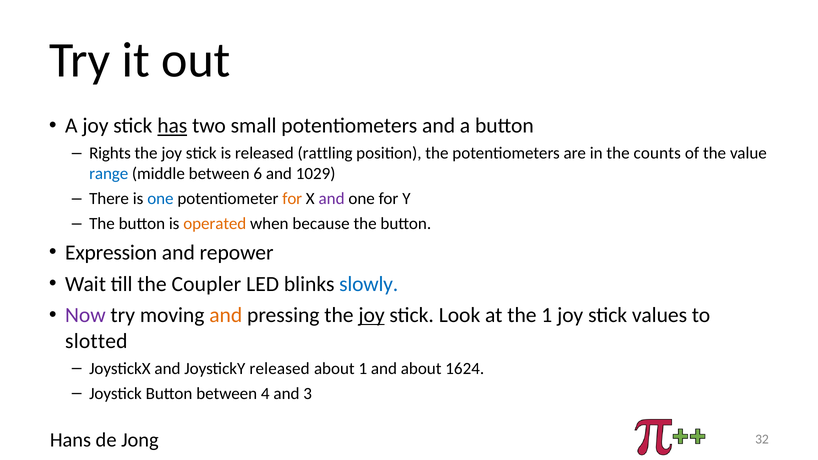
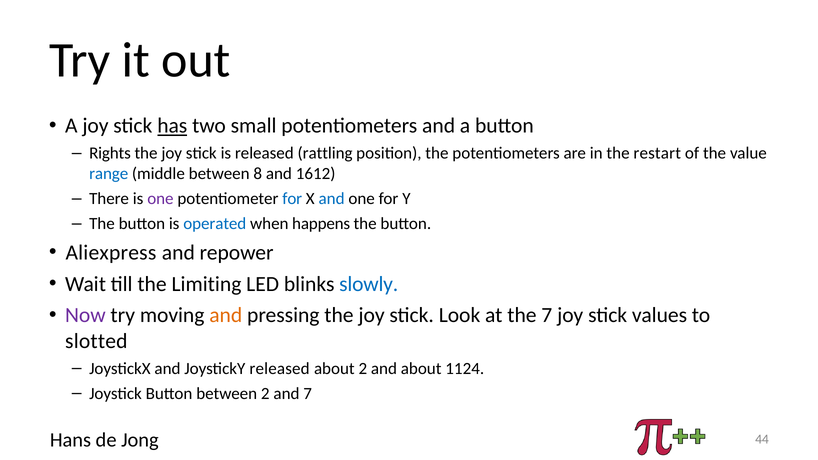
counts: counts -> restart (657, 153)
6: 6 -> 8 (258, 174)
1029: 1029 -> 1612 (316, 174)
one colour: blue -> purple (160, 199)
for colour: orange -> blue (292, 199)
and colour: purple -> blue (332, 199)
operated colour: orange -> blue (215, 224)
because: because -> happens (321, 224)
Expression: Expression -> Aliexpress (111, 253)
Coupler: Coupler -> Limiting (206, 284)
joy underline: present -> none (372, 315)
the 1: 1 -> 7 (547, 315)
about 1: 1 -> 2 (363, 369)
1624: 1624 -> 1124 (465, 369)
between 4: 4 -> 2 (265, 394)
and 3: 3 -> 7 (308, 394)
32: 32 -> 44 (762, 440)
